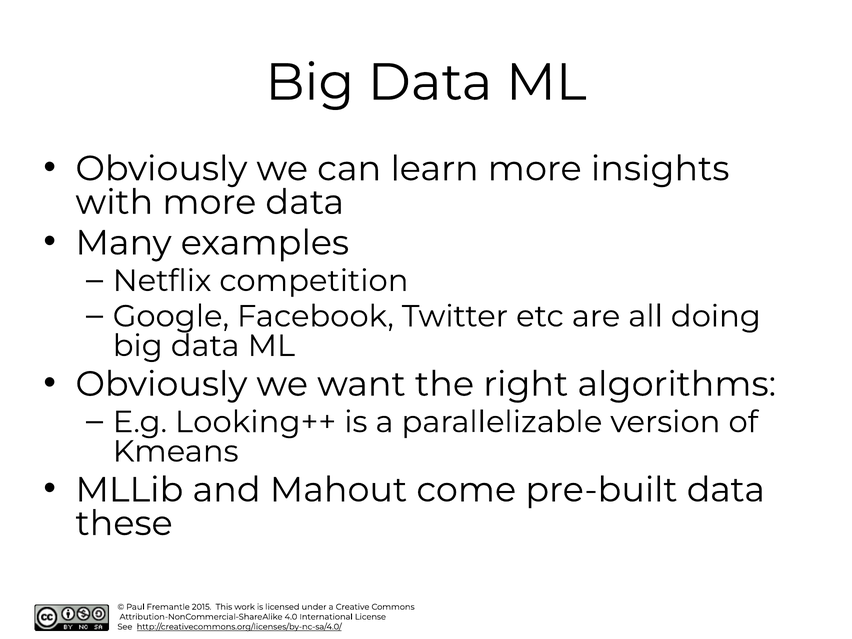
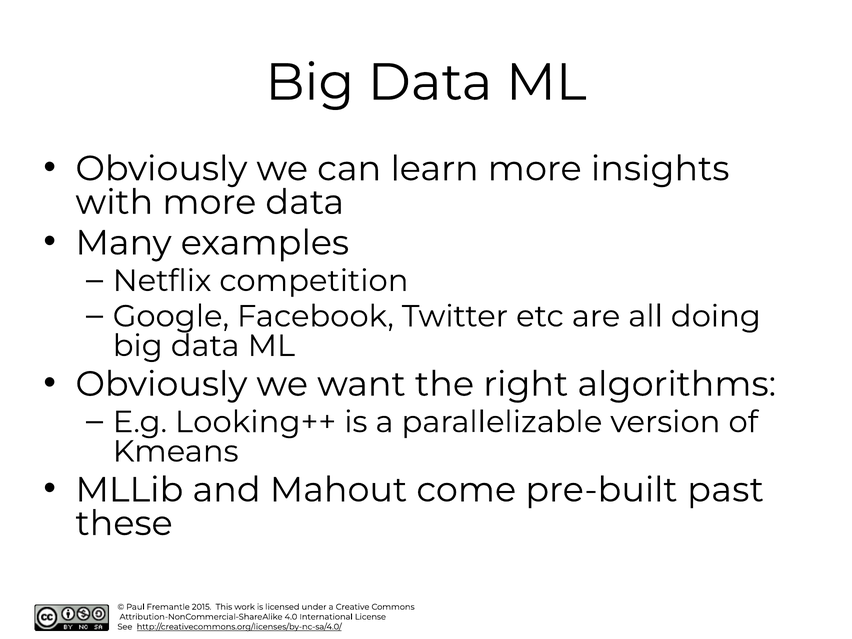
pre-built data: data -> past (726, 490)
